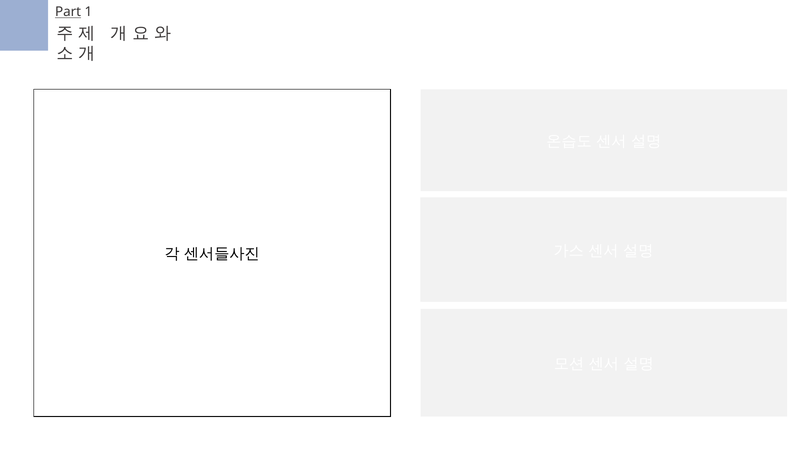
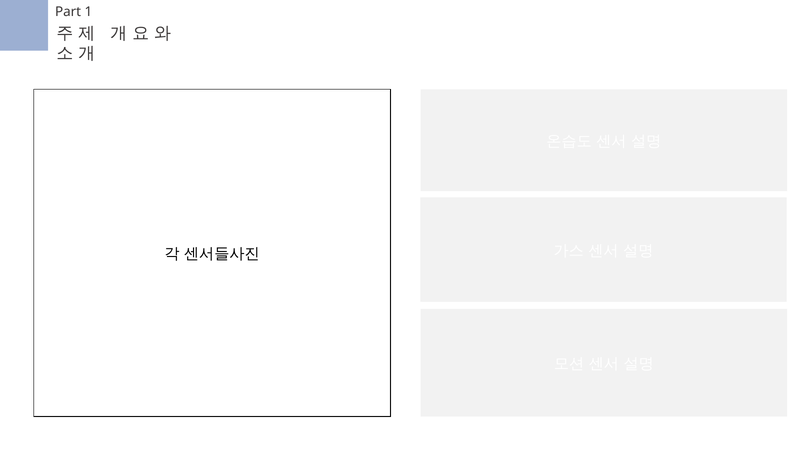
Part underline: present -> none (68, 12)
